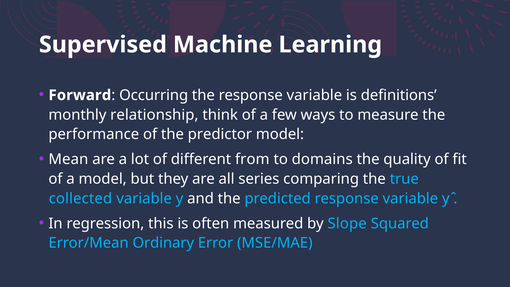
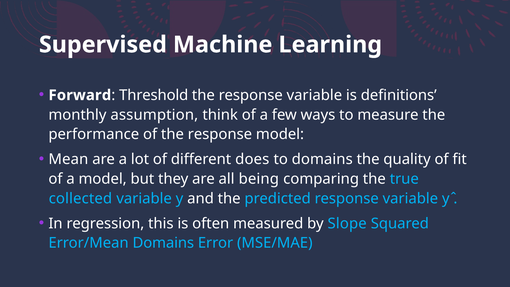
Occurring: Occurring -> Threshold (154, 95)
relationship: relationship -> assumption (154, 115)
of the predictor: predictor -> response (220, 134)
from: from -> does (252, 159)
series: series -> being (259, 179)
Error/Mean Ordinary: Ordinary -> Domains (163, 243)
